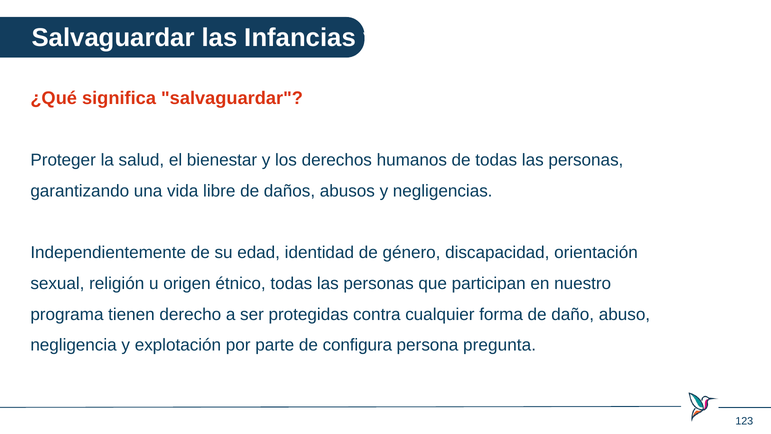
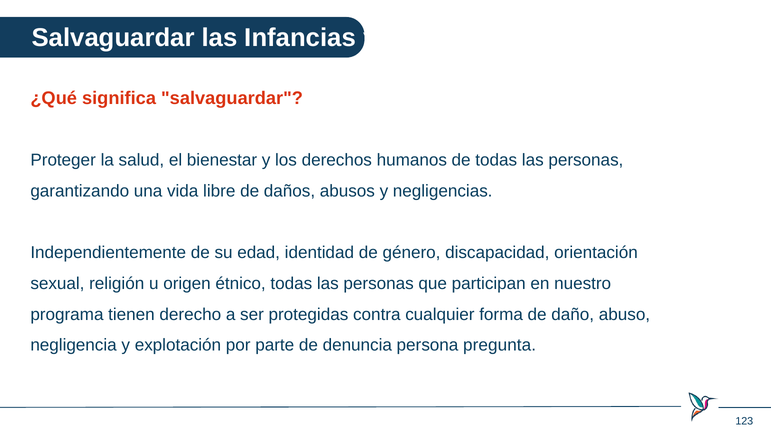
configura: configura -> denuncia (357, 345)
